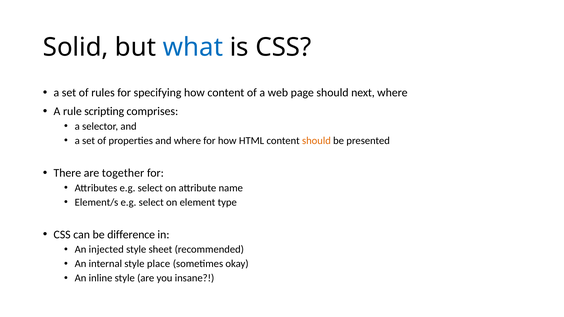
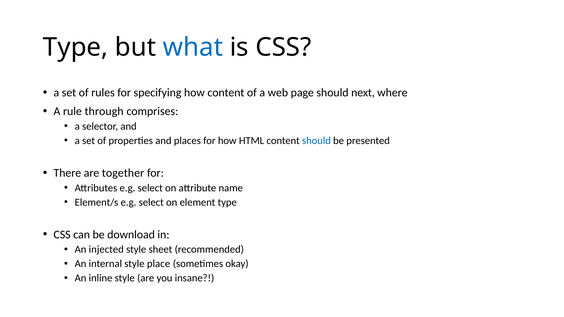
Solid: Solid -> Type (76, 47)
scripting: scripting -> through (104, 111)
and where: where -> places (187, 141)
should colour: orange -> blue (316, 141)
difference: difference -> download (131, 235)
